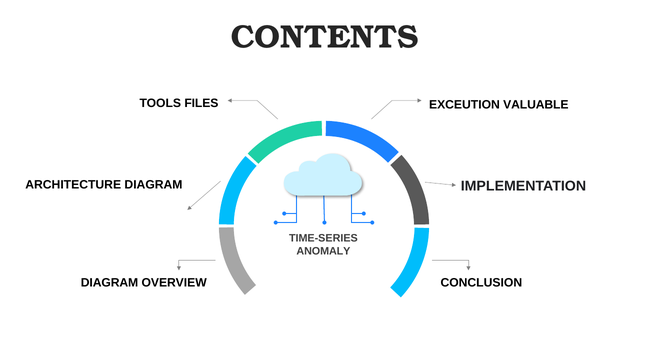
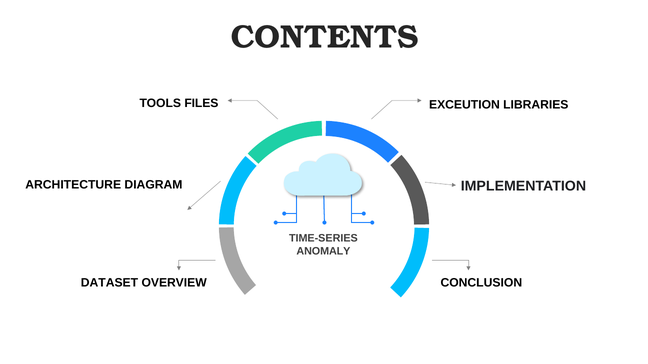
VALUABLE: VALUABLE -> LIBRARIES (536, 105)
DIAGRAM: DIAGRAM -> DATASET (109, 283)
